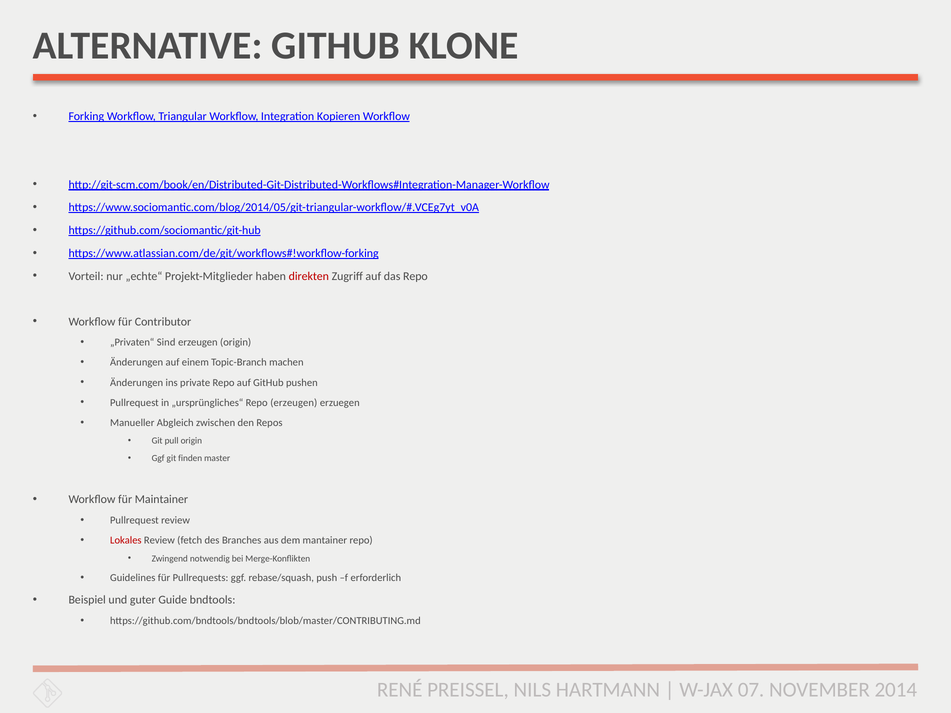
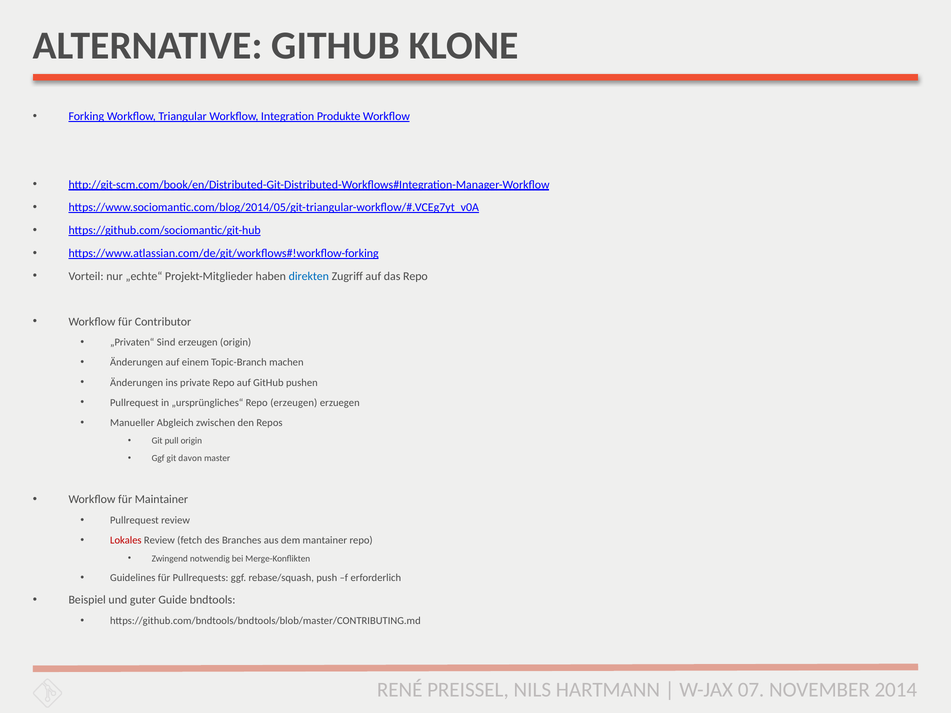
Kopieren: Kopieren -> Produkte (339, 116)
direkten colour: red -> blue (309, 276)
finden: finden -> davon (190, 458)
